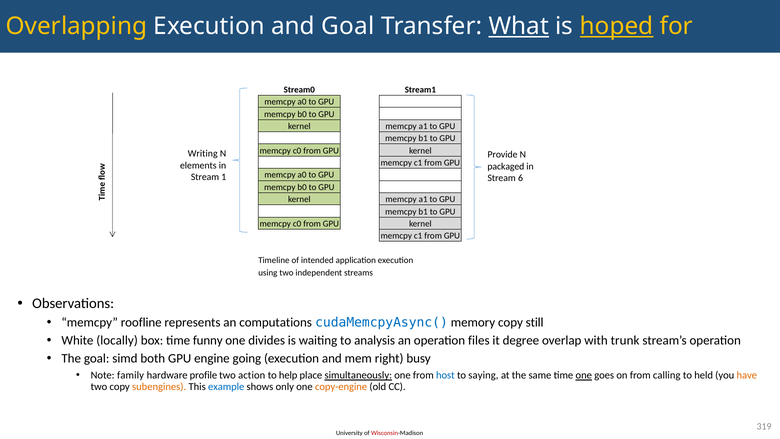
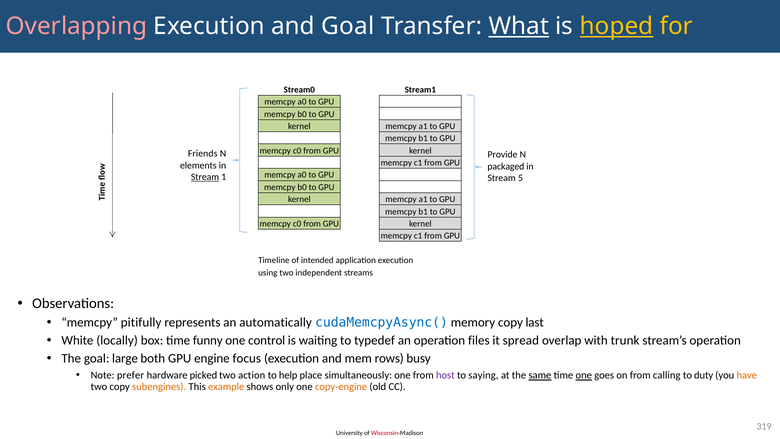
Overlapping colour: yellow -> pink (77, 26)
Writing: Writing -> Friends (203, 154)
Stream underline: none -> present (205, 177)
6: 6 -> 5 (520, 178)
roofline: roofline -> pitifully (141, 322)
computations: computations -> automatically (276, 322)
still: still -> last (535, 322)
divides: divides -> control (267, 340)
analysis: analysis -> typedef (375, 340)
degree: degree -> spread (521, 340)
simd: simd -> large (125, 358)
going: going -> focus (247, 358)
right: right -> rows (389, 358)
family: family -> prefer (131, 375)
profile: profile -> picked (203, 375)
simultaneously underline: present -> none (358, 375)
host colour: blue -> purple (445, 375)
same underline: none -> present (540, 375)
held: held -> duty (704, 375)
example colour: blue -> orange (226, 387)
